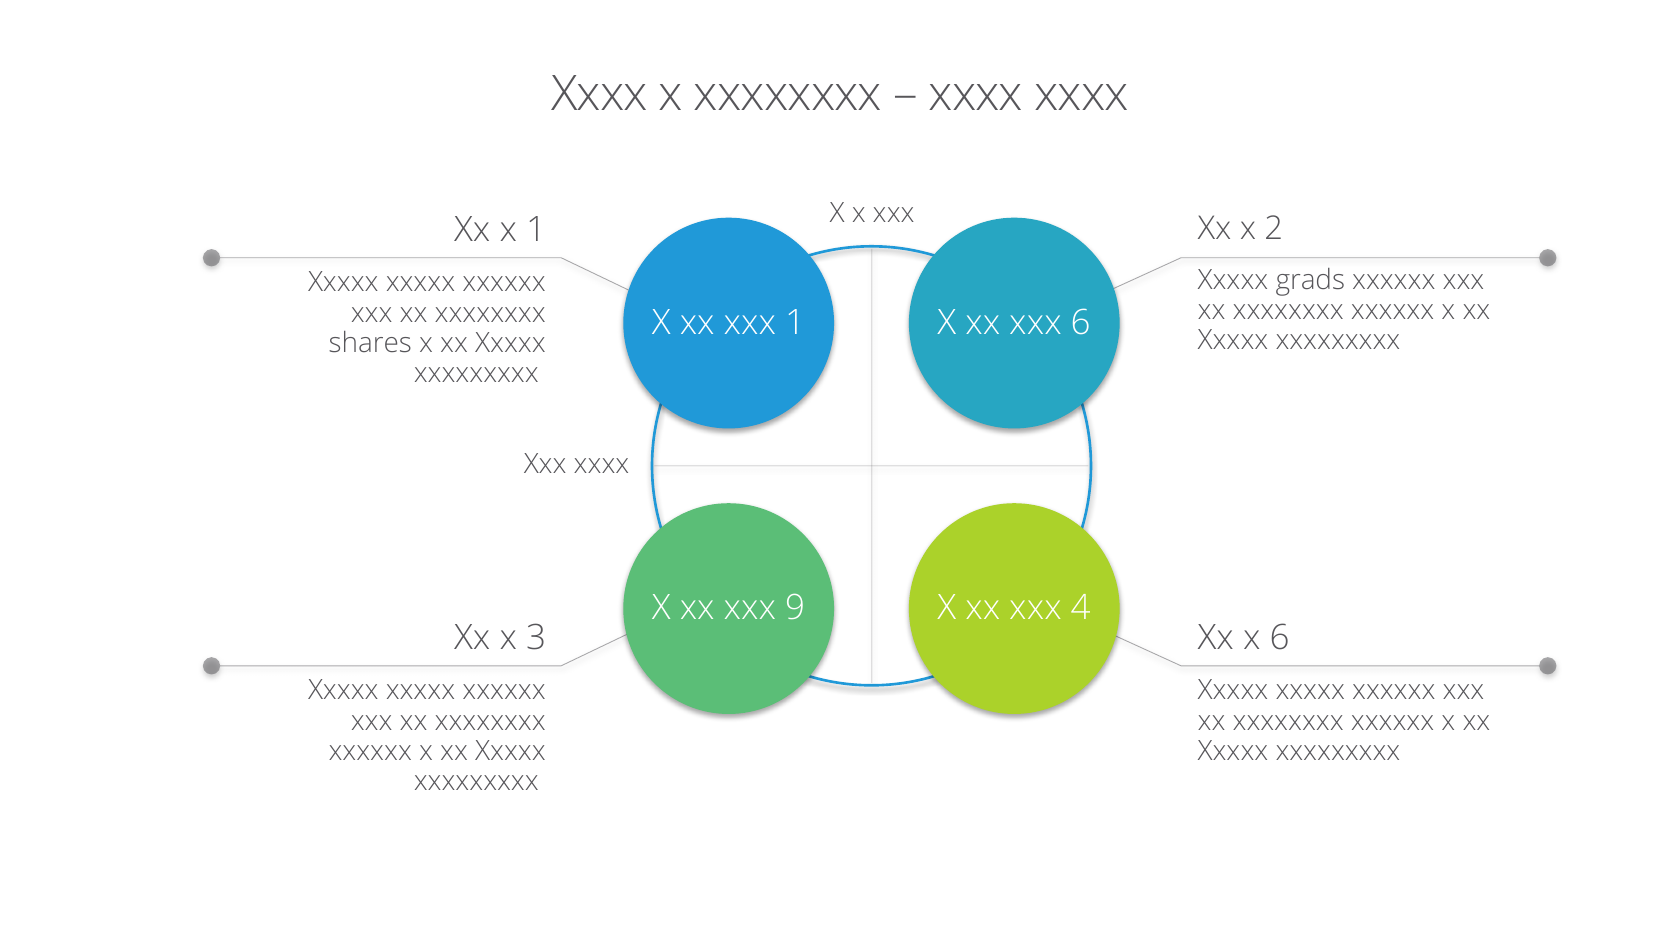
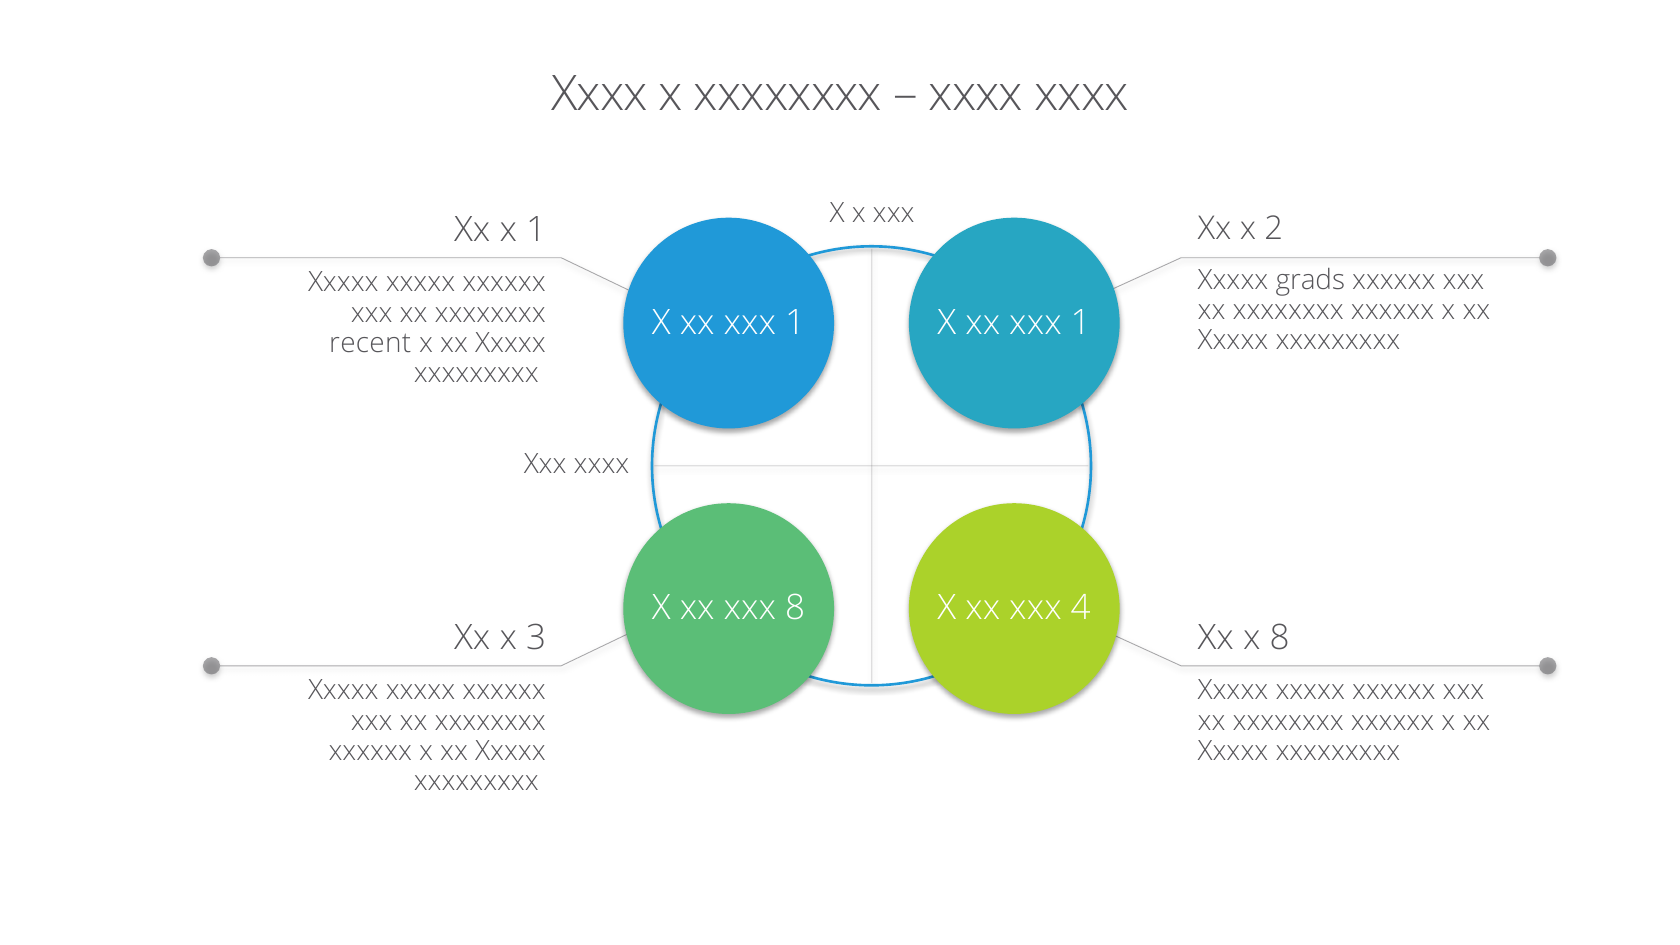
6: 6 -> 1 (1081, 323)
shares: shares -> recent (370, 343)
xxx 9: 9 -> 8 (795, 608)
x 6: 6 -> 8 (1280, 638)
